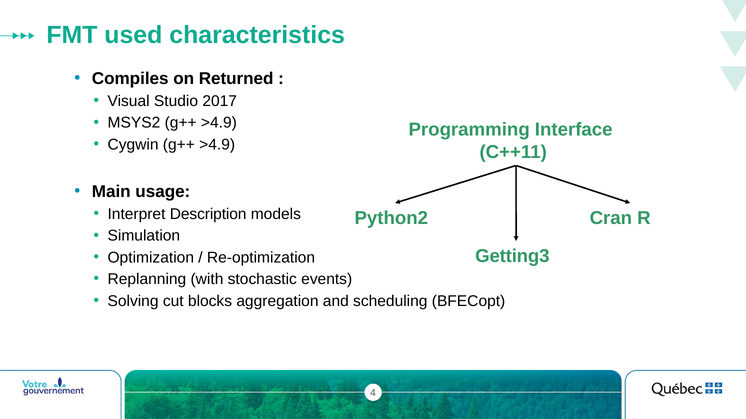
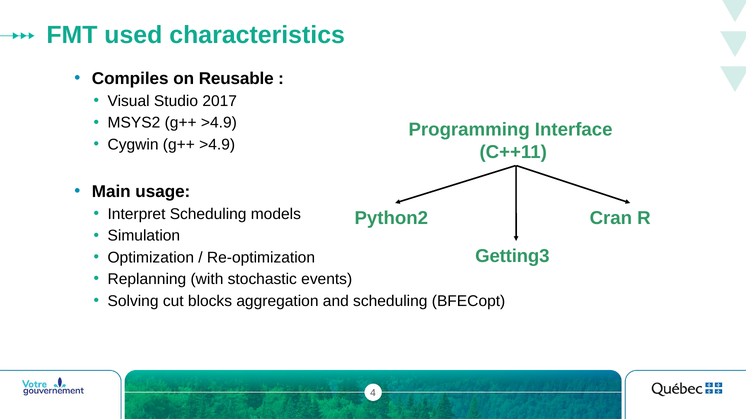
Returned: Returned -> Reusable (236, 79)
Interpret Description: Description -> Scheduling (208, 214)
